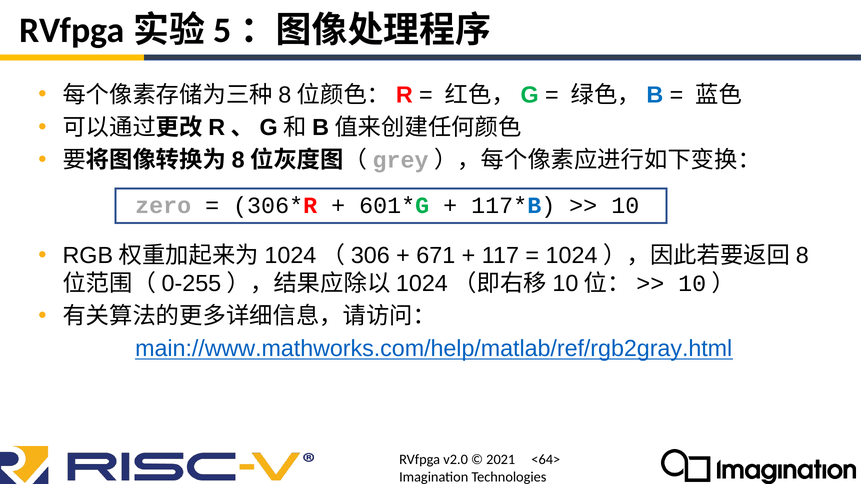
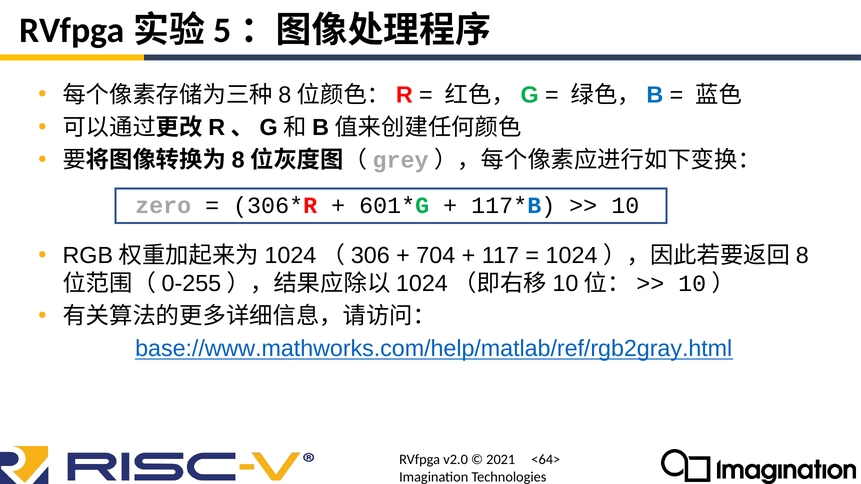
671: 671 -> 704 (436, 256)
main://www.mathworks.com/help/matlab/ref/rgb2gray.html: main://www.mathworks.com/help/matlab/ref/rgb2gray.html -> base://www.mathworks.com/help/matlab/ref/rgb2gray.html (434, 349)
